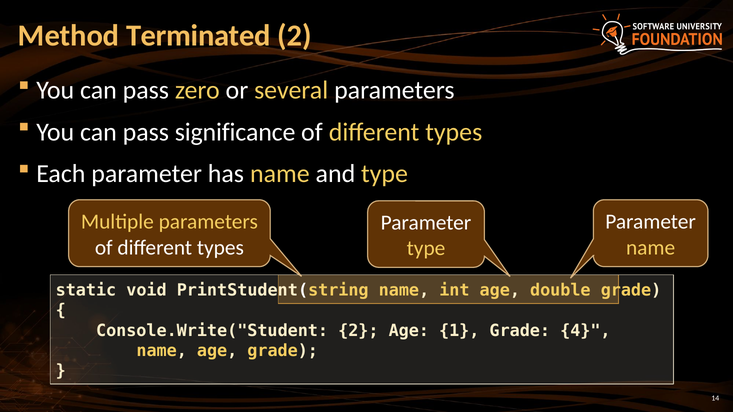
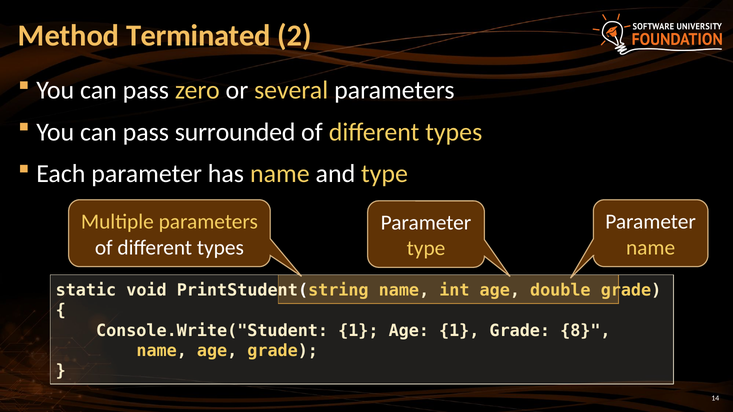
significance: significance -> surrounded (235, 132)
Console.Write("Student 2: 2 -> 1 (358, 331)
4: 4 -> 8 (585, 331)
